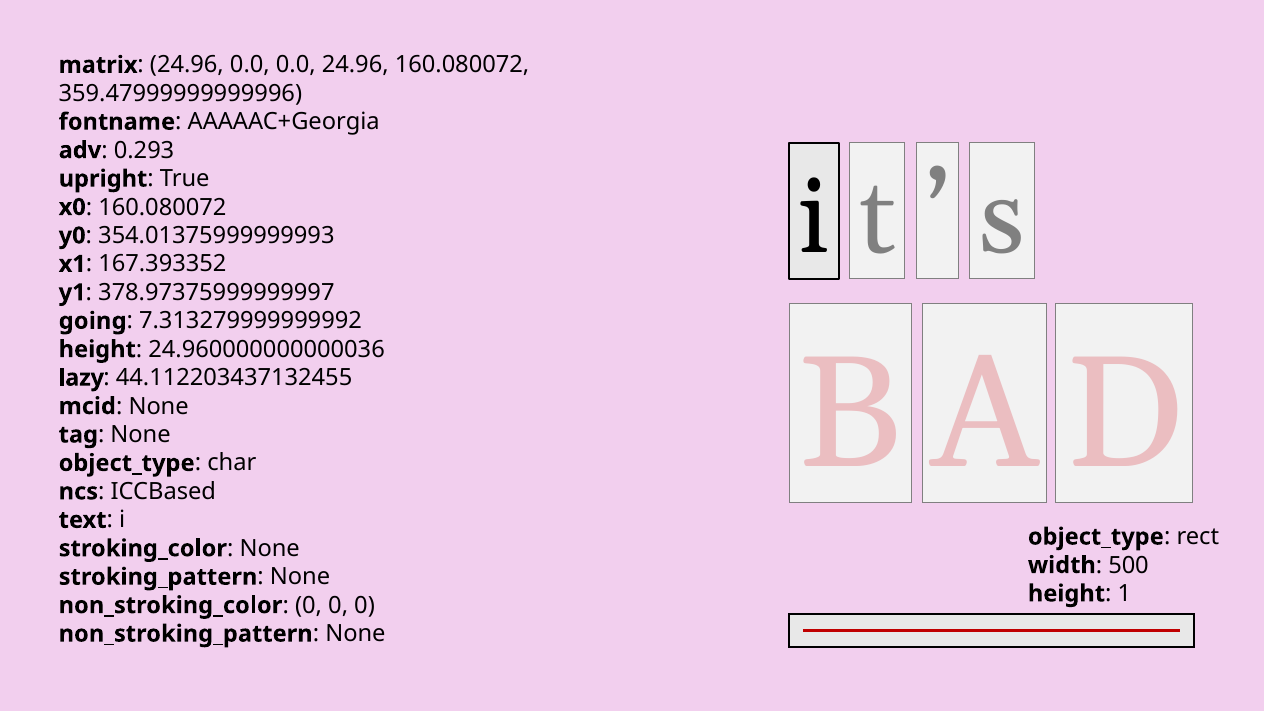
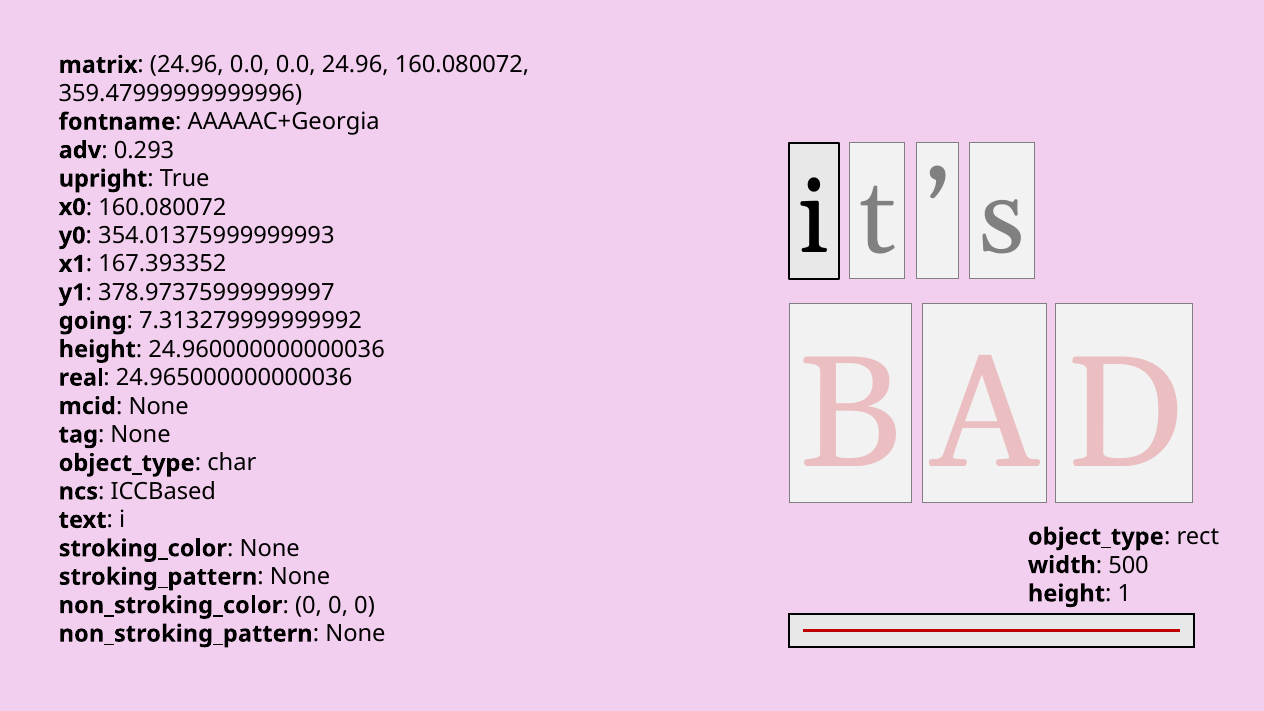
lazy: lazy -> real (81, 378)
44.112203437132455: 44.112203437132455 -> 24.965000000000036 (234, 378)
